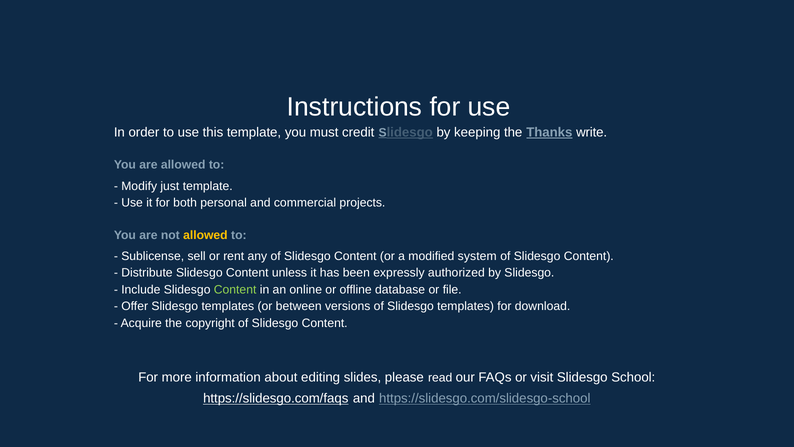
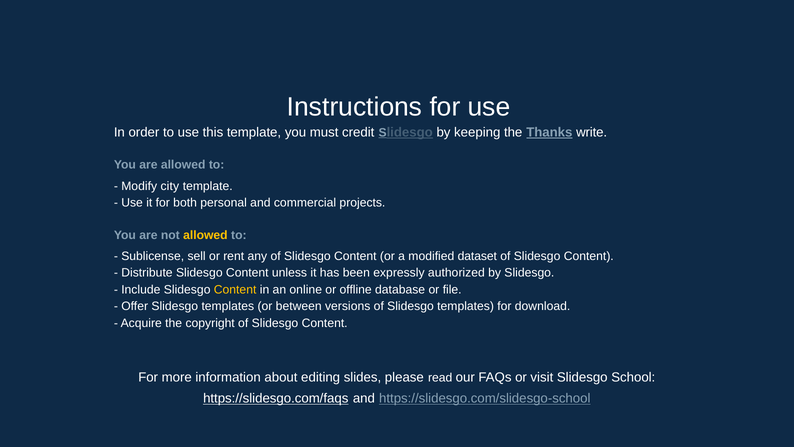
just: just -> city (170, 186)
system: system -> dataset (477, 256)
Content colour: light green -> yellow (235, 289)
